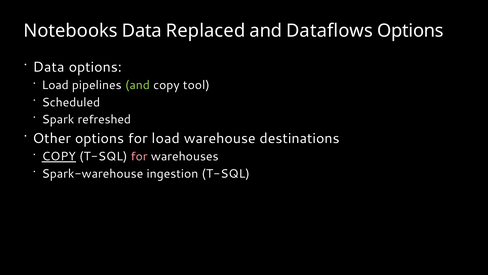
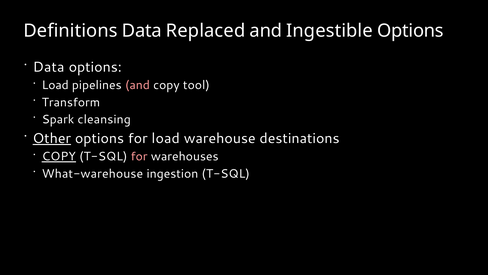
Notebooks: Notebooks -> Definitions (71, 31)
Dataflows: Dataflows -> Ingestible (330, 31)
and colour: light green -> pink (137, 85)
Scheduled: Scheduled -> Transform (71, 102)
refreshed: refreshed -> cleansing (104, 119)
Other underline: none -> present (52, 138)
Spark-warehouse: Spark-warehouse -> What-warehouse (92, 173)
